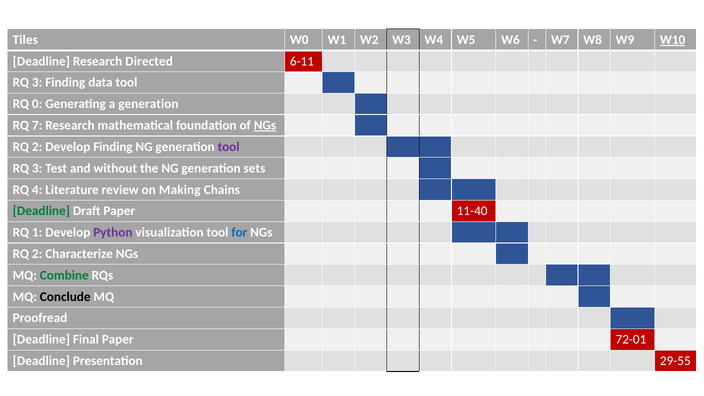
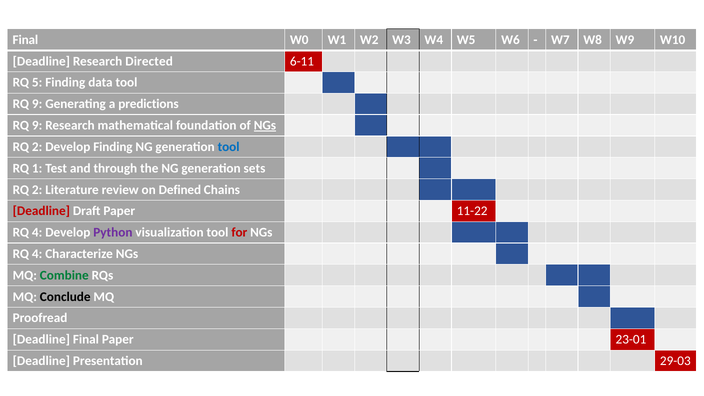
Tiles: Tiles -> Final (25, 40)
W10 underline: present -> none (673, 40)
3: 3 -> 5 (37, 83)
0: 0 -> 9 (37, 104)
a generation: generation -> predictions (148, 104)
7: 7 -> 9 (37, 125)
tool colour: purple -> blue (229, 147)
3: 3 -> 1 (37, 168)
without: without -> through (115, 168)
4: 4 -> 2 (37, 190)
Making: Making -> Defined (180, 190)
Deadline colour: green -> red (41, 211)
11-40: 11-40 -> 11-22 (472, 211)
1: 1 -> 4 (37, 232)
for colour: blue -> red (239, 232)
2: 2 -> 4 (37, 254)
72-01: 72-01 -> 23-01 (631, 340)
29-55: 29-55 -> 29-03 (675, 361)
